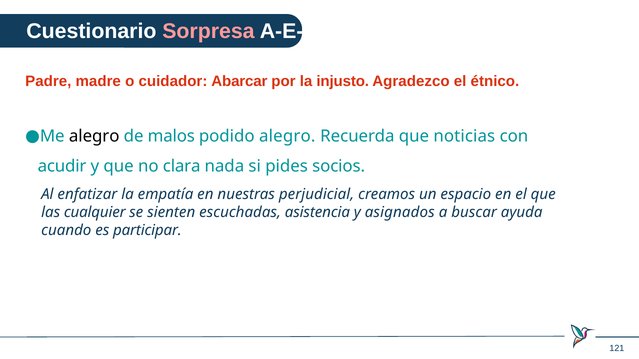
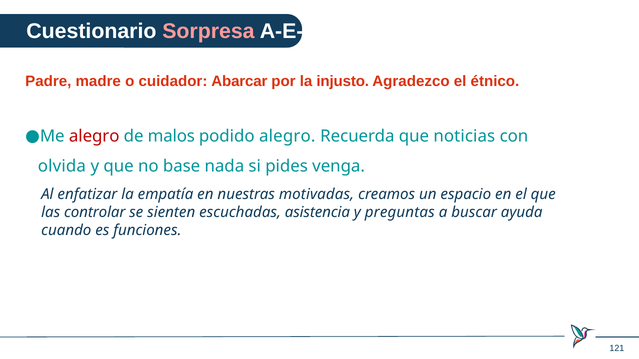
alegro colour: black -> red (94, 136)
acudir: acudir -> olvida (62, 166)
clara: clara -> base (182, 166)
socios: socios -> venga (339, 166)
perjudicial: perjudicial -> motivadas (316, 194)
cualquier: cualquier -> controlar (95, 213)
asignados: asignados -> preguntas (400, 213)
participar: participar -> funciones (147, 231)
